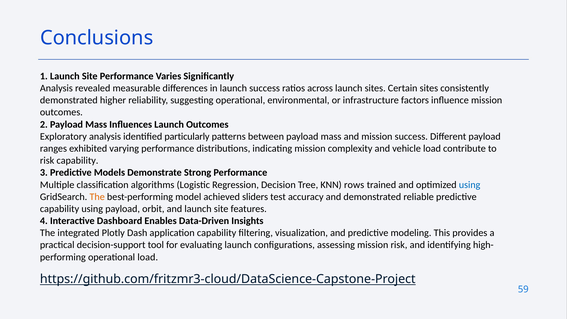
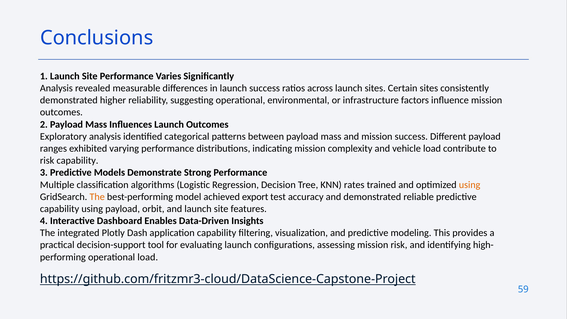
particularly: particularly -> categorical (187, 136)
rows: rows -> rates (354, 185)
using colour: blue -> orange (470, 185)
sliders: sliders -> export (255, 197)
